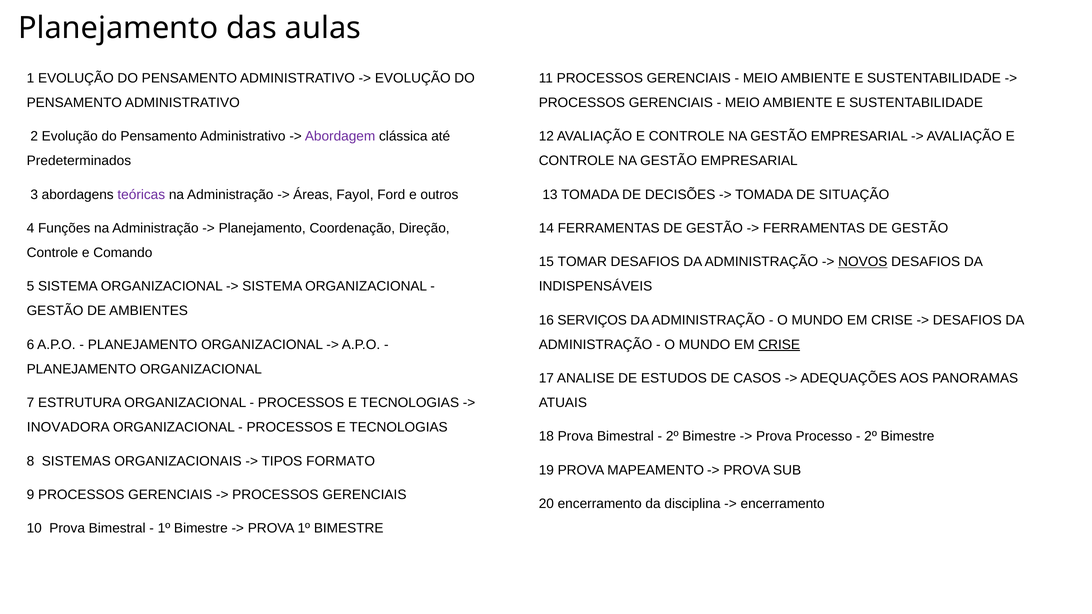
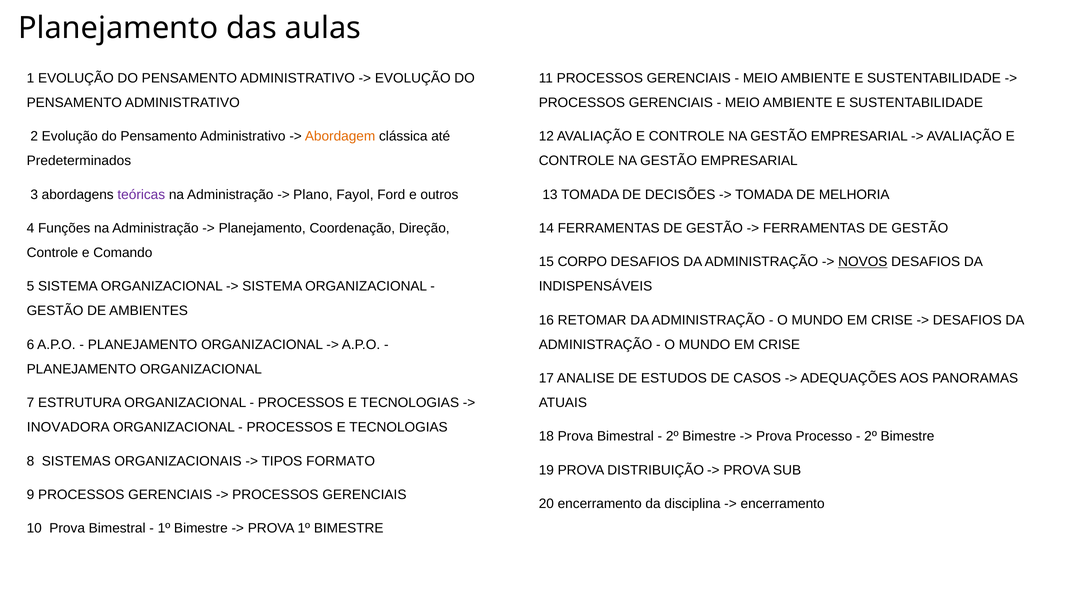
Abordagem colour: purple -> orange (340, 136)
Áreas: Áreas -> Plano (313, 195)
SITUAÇÃO: SITUAÇÃO -> MELHORIA (854, 195)
TOMAR: TOMAR -> CORPO (582, 262)
SERVIÇOS: SERVIÇOS -> RETOMAR (592, 320)
CRISE underline: present -> none (779, 345)
MAPEAMENTO: MAPEAMENTO -> DISTRIBUIÇÃO (656, 470)
